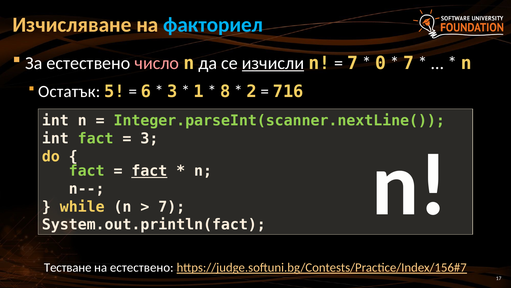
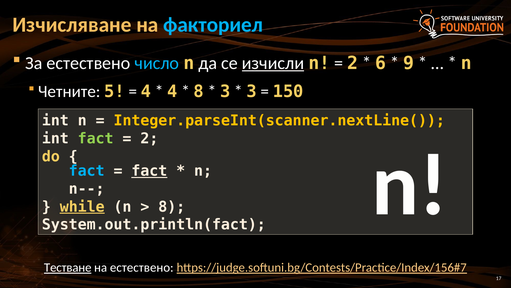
число colour: pink -> light blue (157, 63)
7: 7 -> 2 (353, 63)
0: 0 -> 6 (381, 63)
7: 7 -> 9 (409, 63)
Остатък: Остатък -> Четните (69, 91)
6: 6 -> 4 (146, 91)
3: 3 -> 4 (172, 91)
1: 1 -> 8 (199, 91)
8: 8 -> 3 (225, 91)
2: 2 -> 3 (252, 91)
716: 716 -> 150 (288, 91)
Integer.parseInt(scanner.nextLine( colour: light green -> yellow (279, 120)
3: 3 -> 2 (149, 138)
fact colour: light green -> light blue (87, 171)
while underline: none -> present (82, 206)
7: 7 -> 8 (172, 206)
Тестване underline: none -> present (68, 267)
